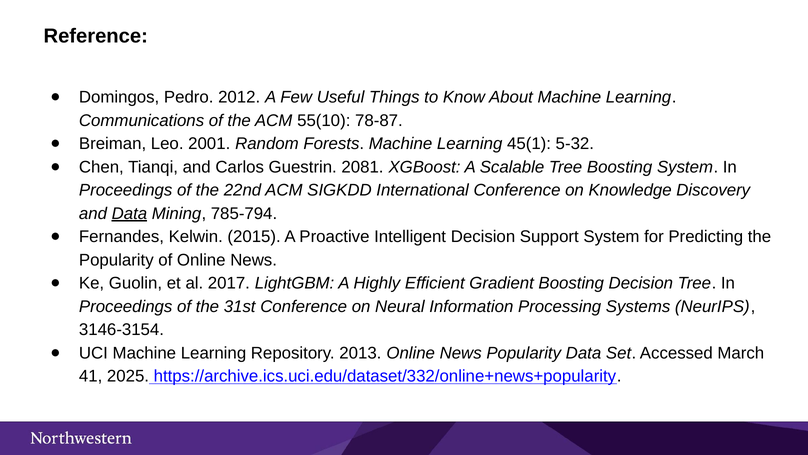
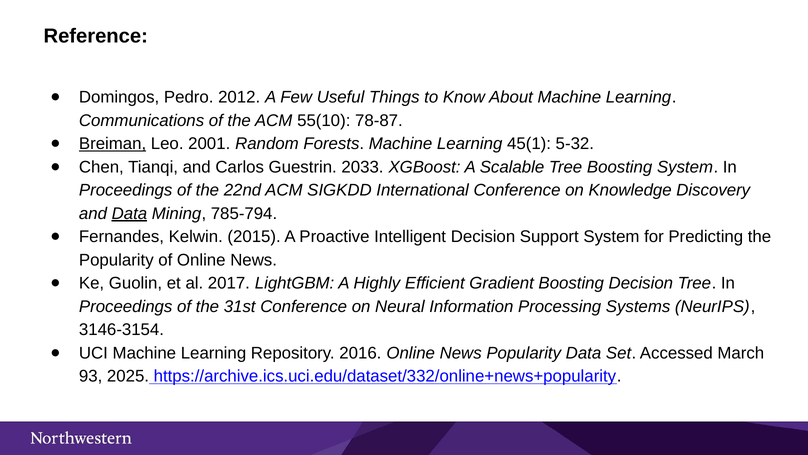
Breiman underline: none -> present (113, 144)
2081: 2081 -> 2033 (362, 167)
2013: 2013 -> 2016 (360, 353)
41: 41 -> 93 (91, 376)
